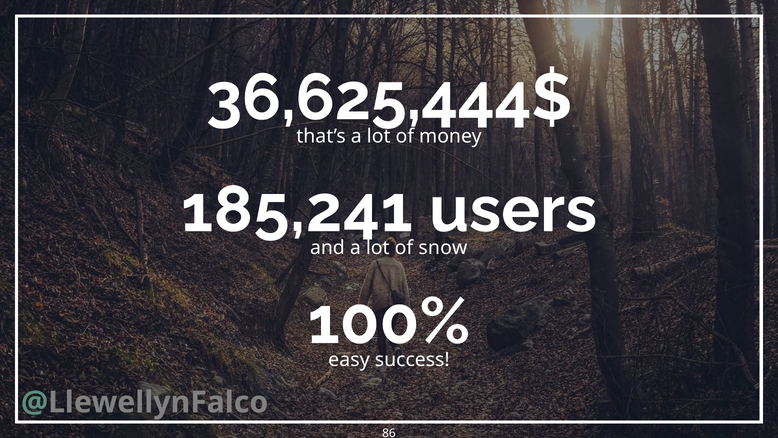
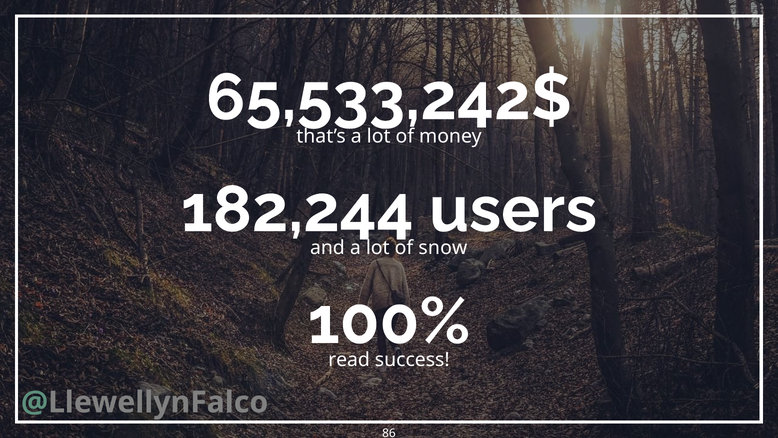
36,625,444$: 36,625,444$ -> 65,533,242$ (389, 98)
185,241: 185,241 -> 182,244 (297, 210)
easy: easy -> read (349, 360)
